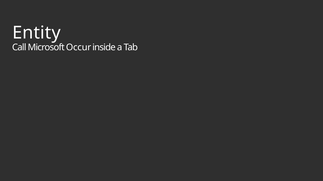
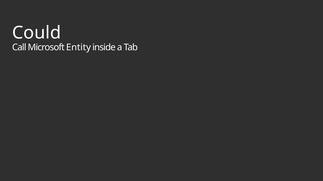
Entity: Entity -> Could (37, 33)
Occur: Occur -> Entity (79, 48)
